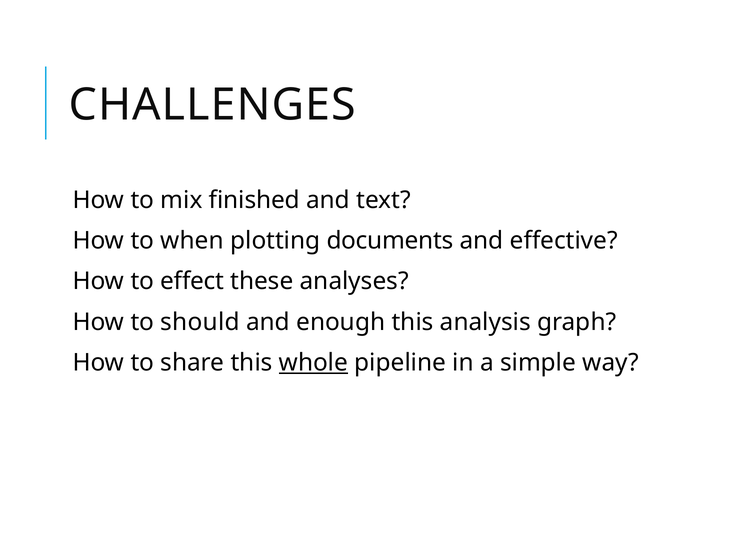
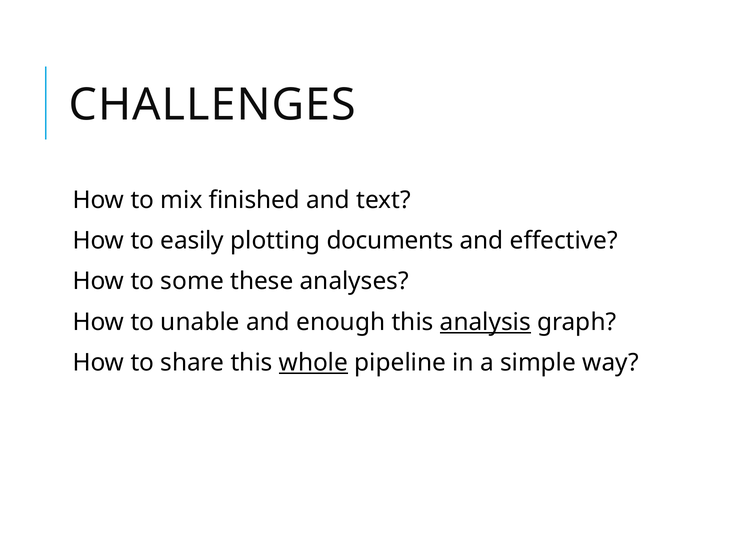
when: when -> easily (192, 241)
effect: effect -> some (192, 281)
should: should -> unable (200, 322)
analysis underline: none -> present (485, 322)
